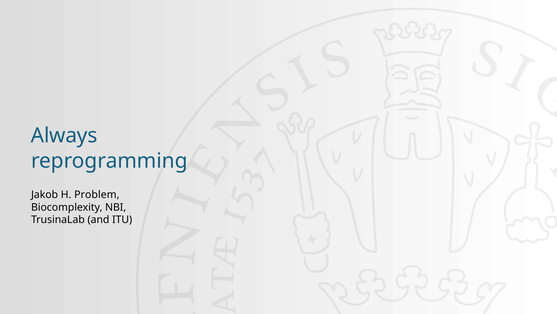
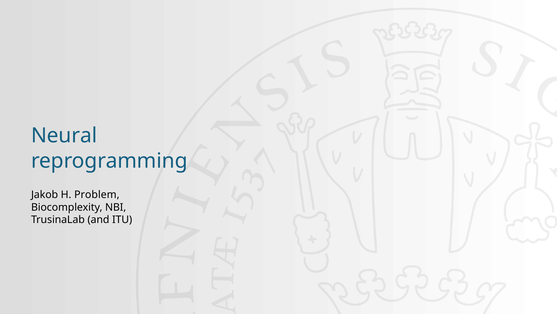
Always: Always -> Neural (64, 135)
